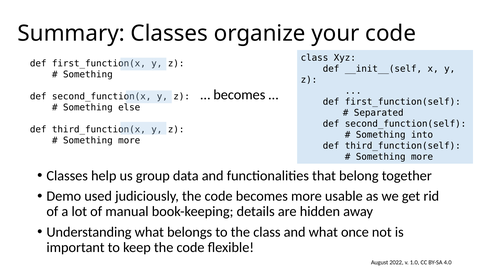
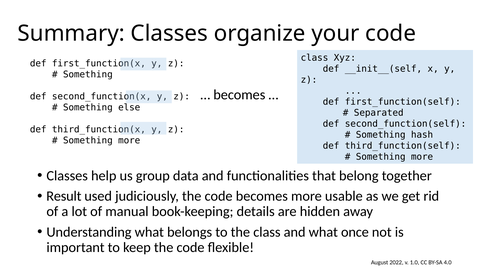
into: into -> hash (422, 135)
Demo: Demo -> Result (64, 196)
